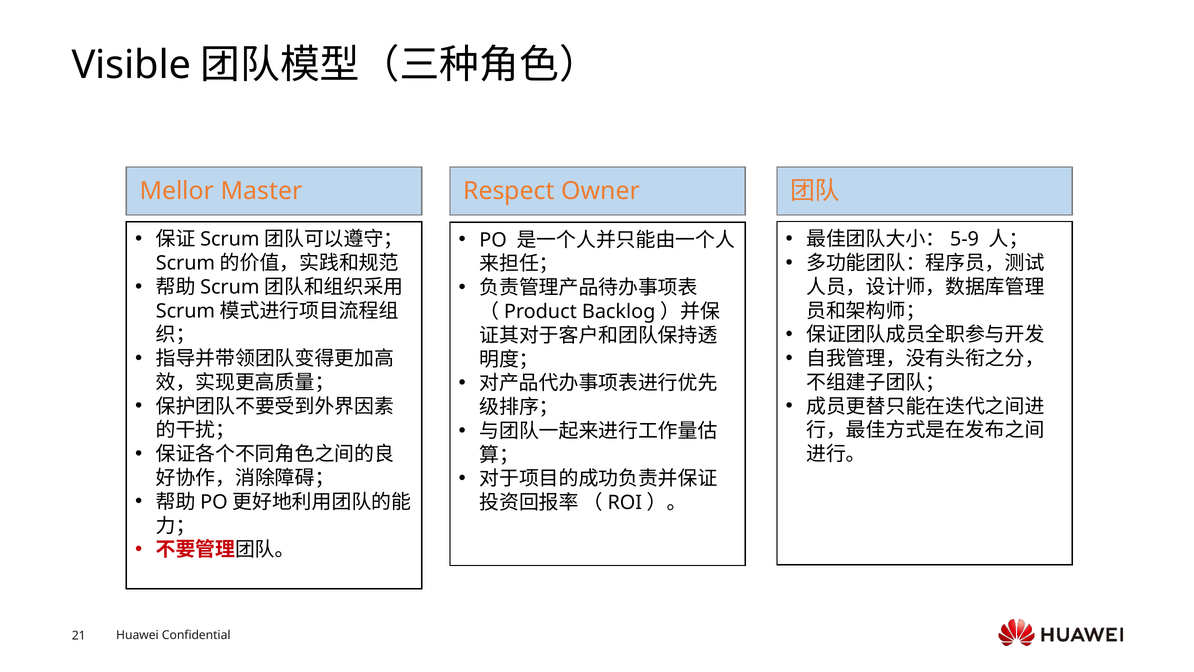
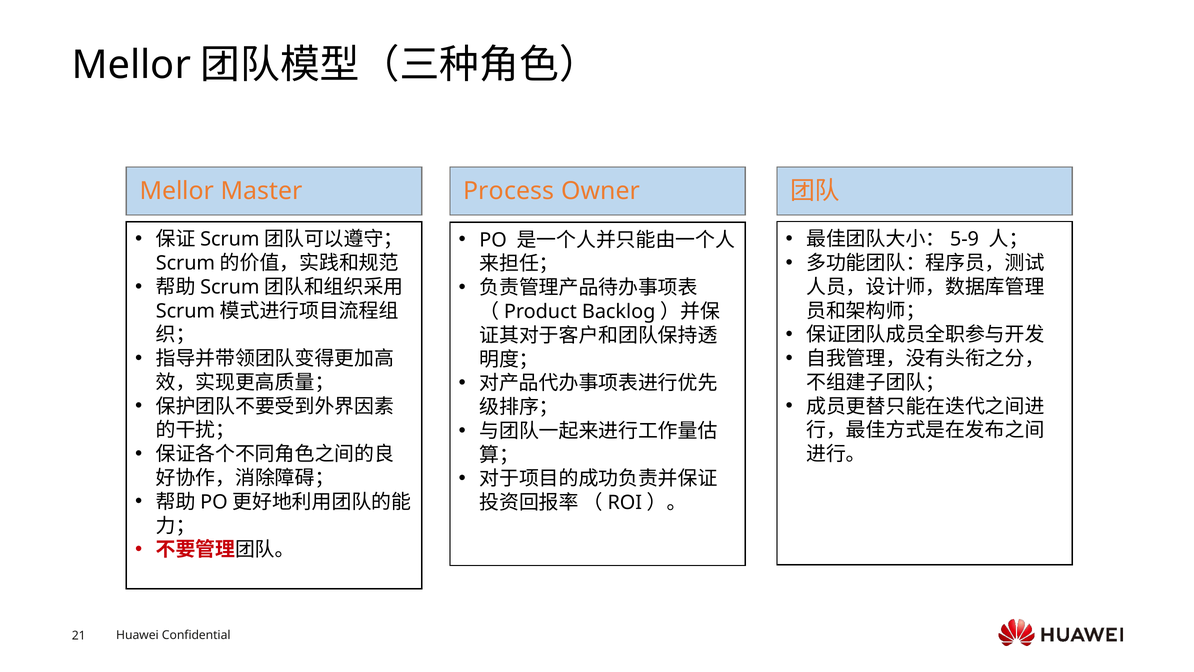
Visible: Visible -> Mellor (131, 65)
Respect: Respect -> Process (509, 191)
